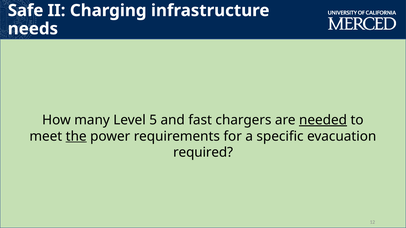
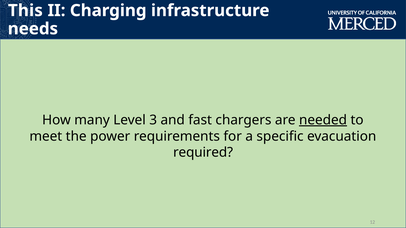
Safe: Safe -> This (25, 11)
5: 5 -> 3 (153, 120)
the underline: present -> none (76, 137)
